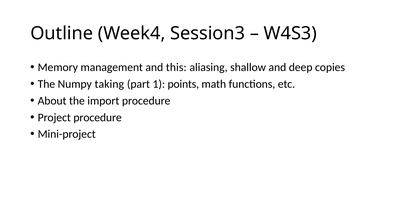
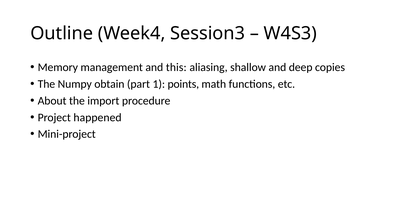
taking: taking -> obtain (109, 84)
Project procedure: procedure -> happened (98, 117)
